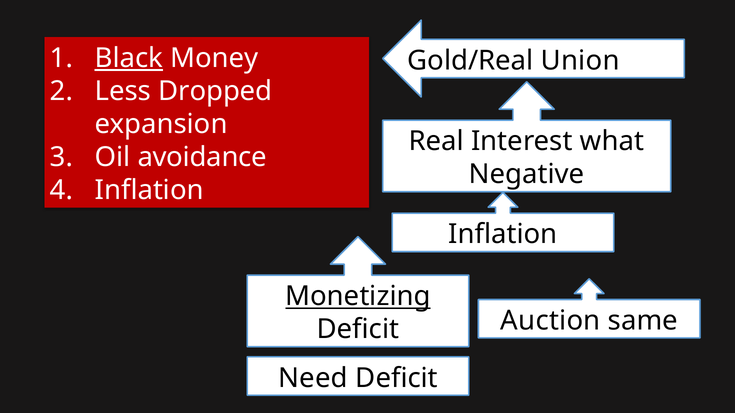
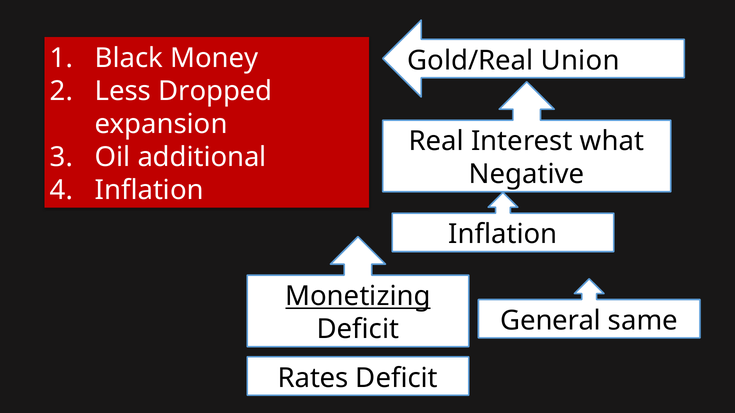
Black underline: present -> none (129, 58)
avoidance: avoidance -> additional (202, 157)
Auction: Auction -> General (551, 321)
Need: Need -> Rates (313, 378)
